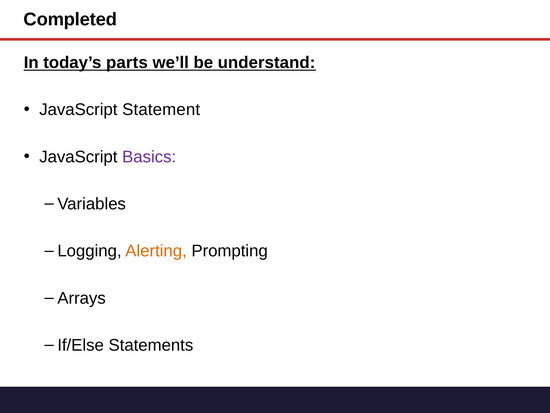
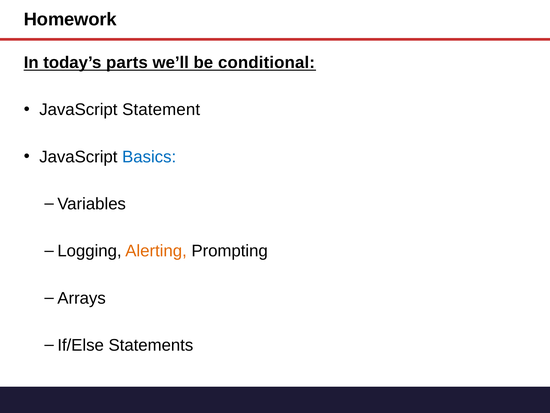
Completed: Completed -> Homework (70, 20)
understand: understand -> conditional (266, 63)
Basics colour: purple -> blue (149, 157)
